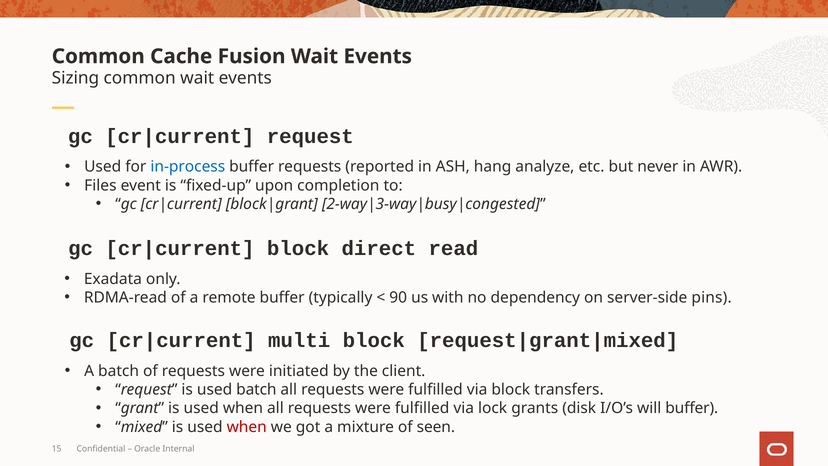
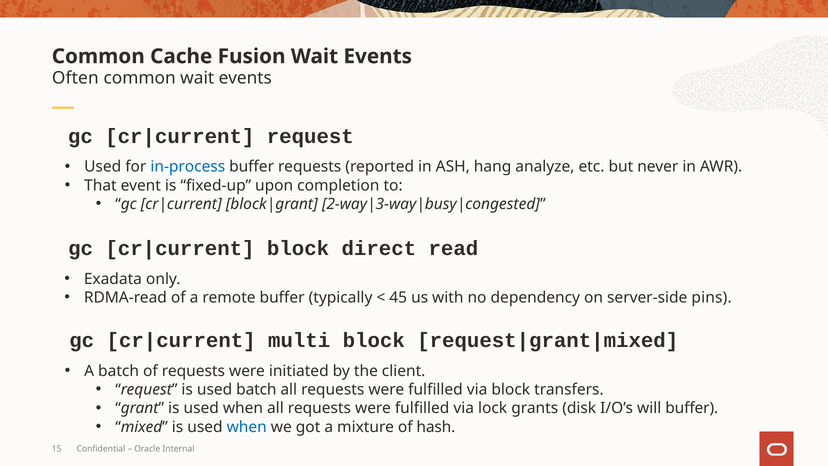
Sizing: Sizing -> Often (75, 78)
Files: Files -> That (100, 185)
90: 90 -> 45 (398, 298)
when colour: red -> blue (247, 427)
seen: seen -> hash (436, 427)
